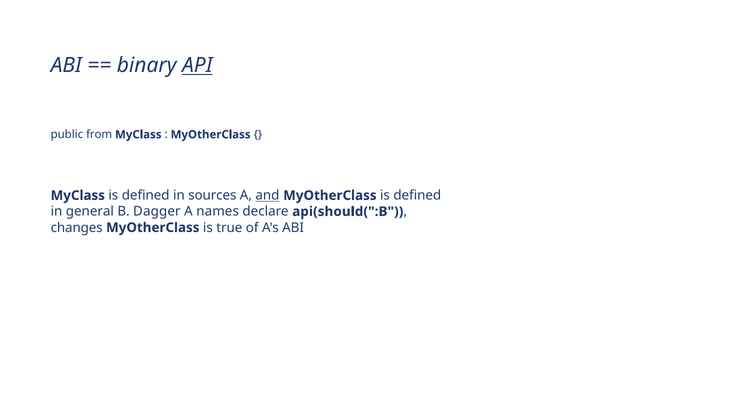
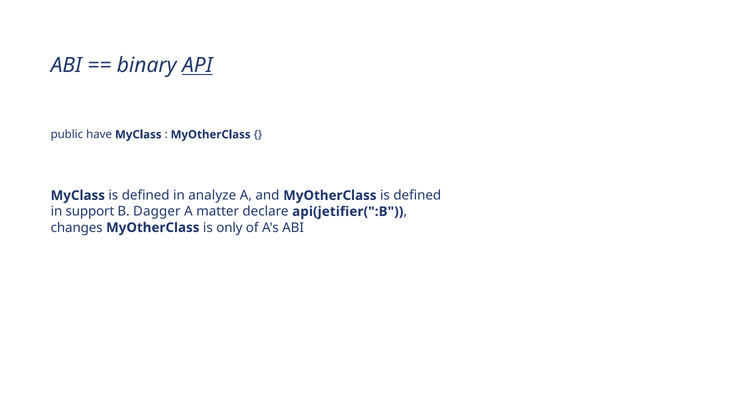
from: from -> have (99, 134)
sources: sources -> analyze (212, 195)
and underline: present -> none (267, 195)
general: general -> support (90, 211)
names: names -> matter (218, 211)
api(should(":B: api(should(":B -> api(jetifier(":B (348, 211)
true: true -> only (229, 228)
